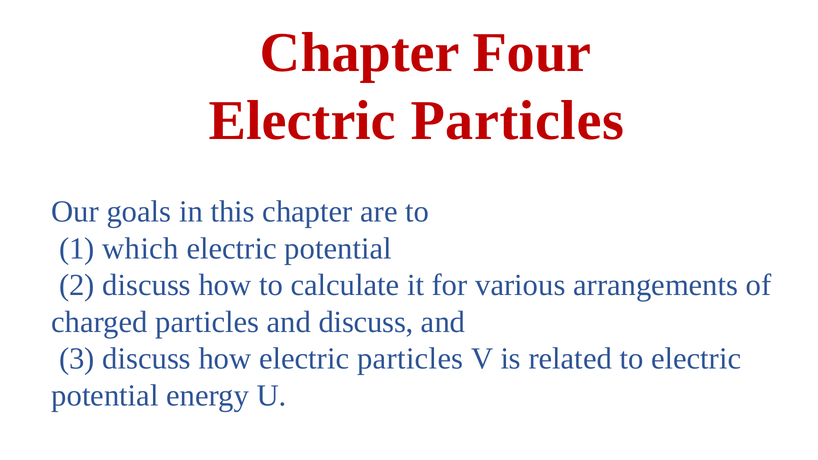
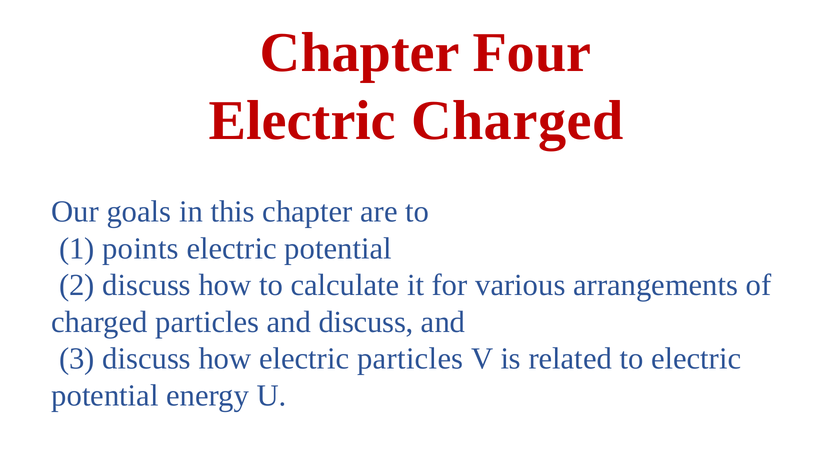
Particles: Particles -> Charged (517, 121)
which: which -> points (141, 248)
